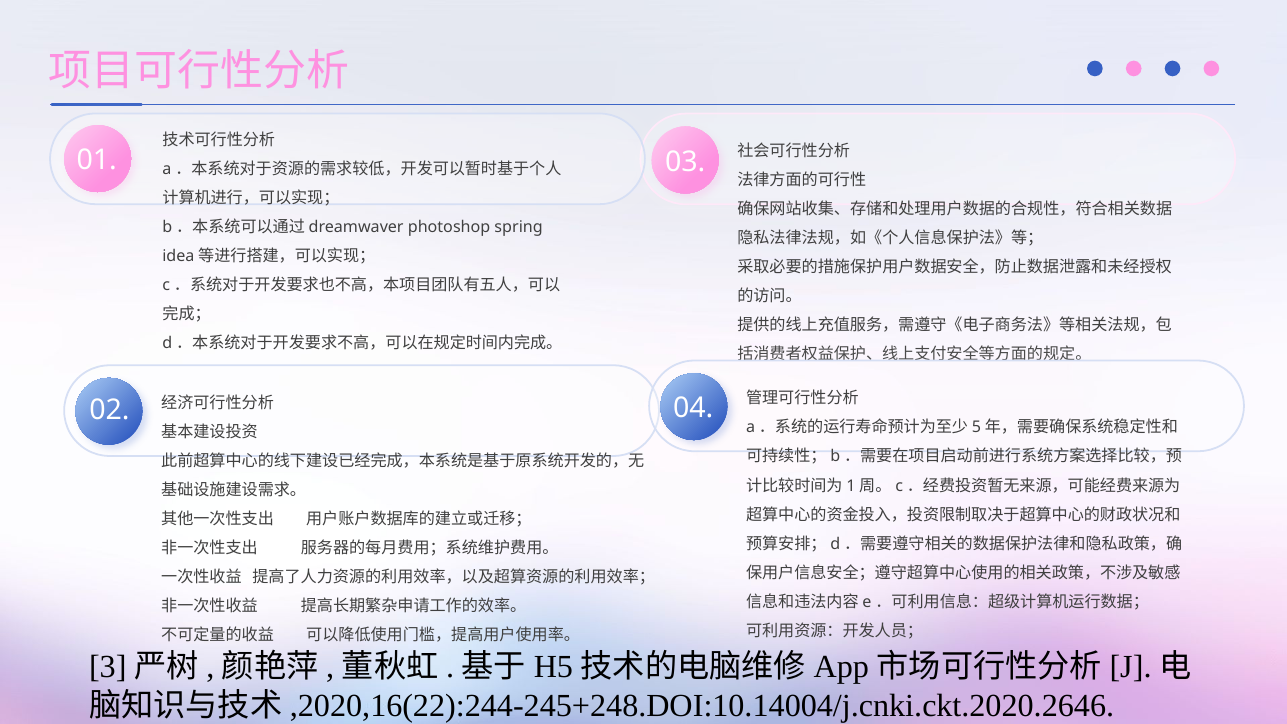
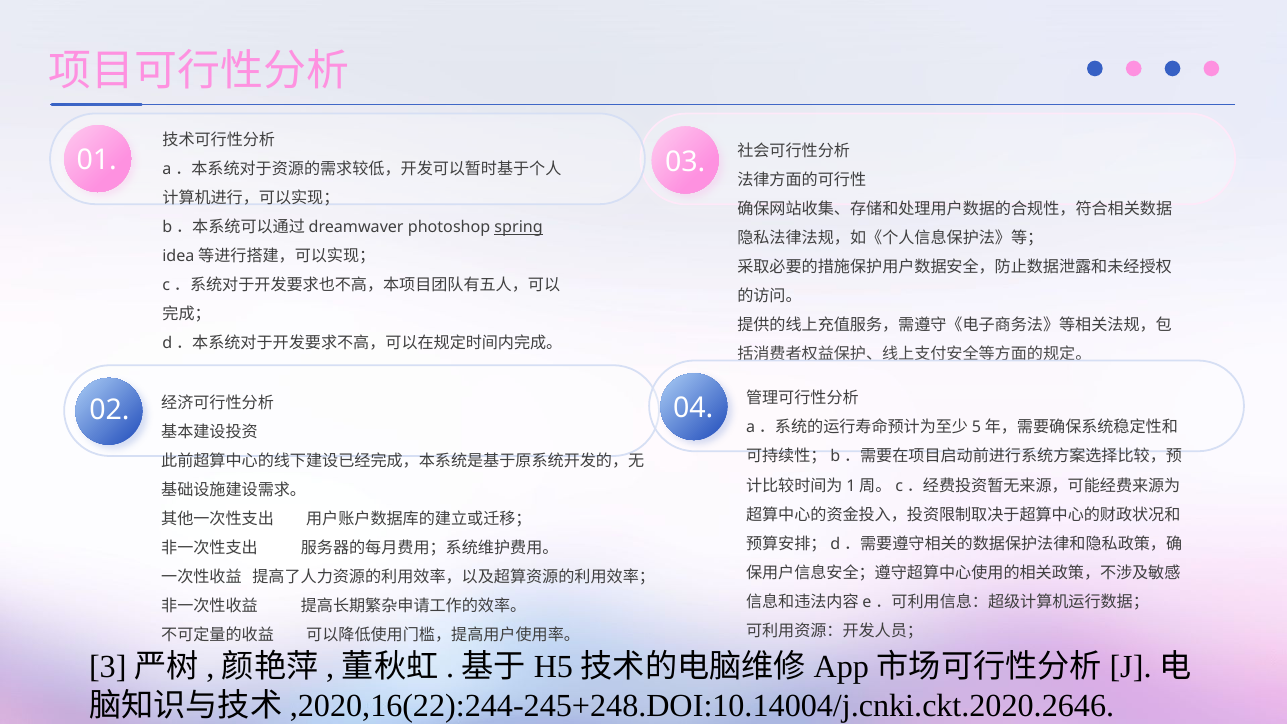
spring underline: none -> present (519, 227)
